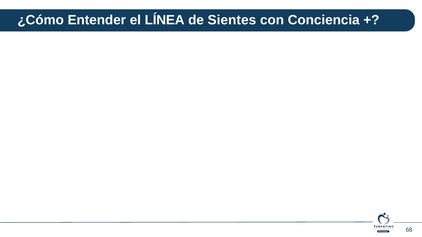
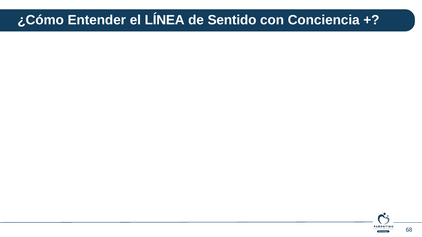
Sientes: Sientes -> Sentido (232, 20)
